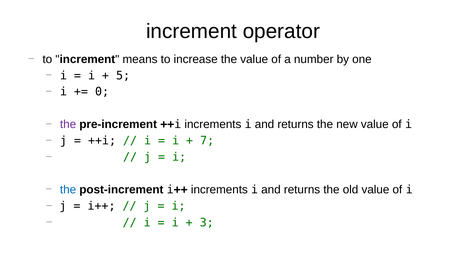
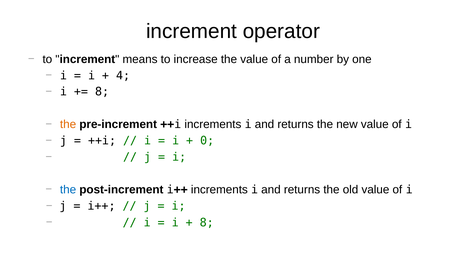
5: 5 -> 4 (123, 76)
0: 0 -> 8 (102, 92)
the colour: purple -> orange (68, 124)
7: 7 -> 0 (207, 141)
3: 3 -> 8 (207, 223)
